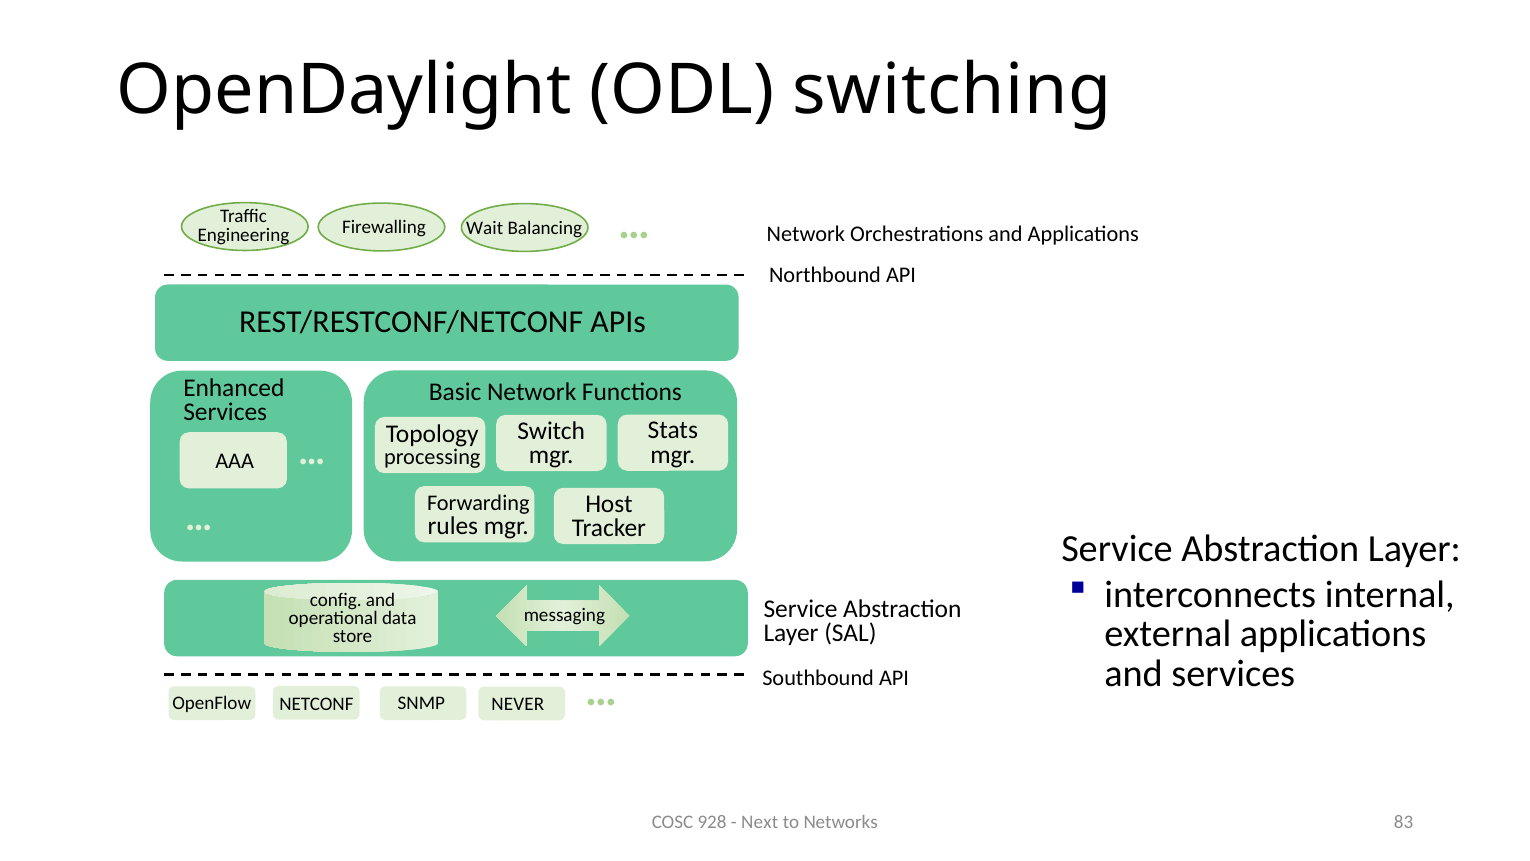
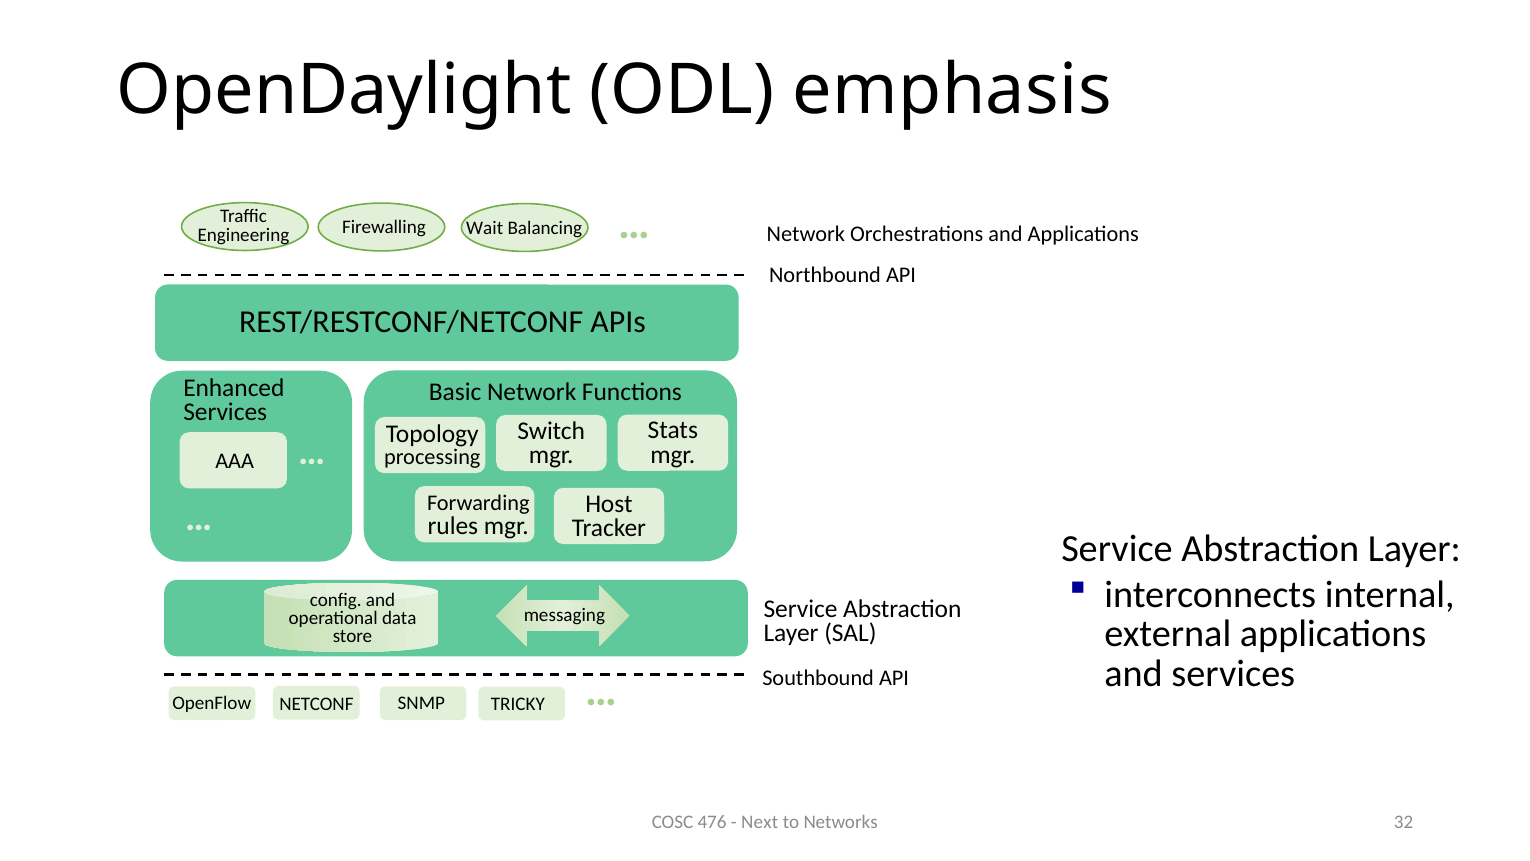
switching: switching -> emphasis (952, 90)
NEVER: NEVER -> TRICKY (518, 704)
928: 928 -> 476 (712, 822)
83: 83 -> 32 (1404, 822)
